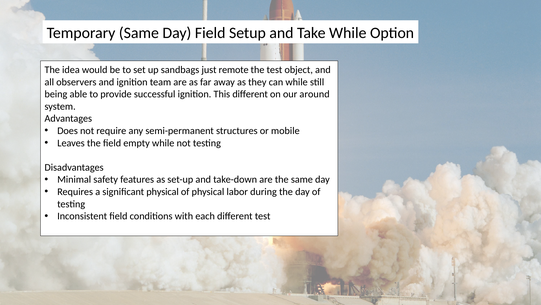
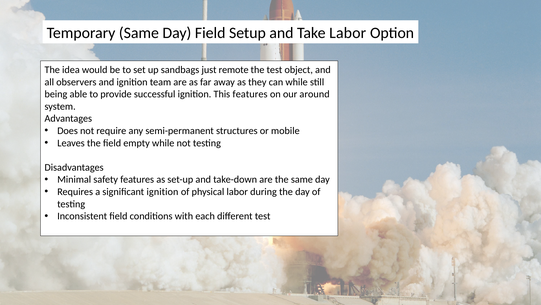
Take While: While -> Labor (348, 33)
This different: different -> features (250, 94)
significant physical: physical -> ignition (162, 191)
